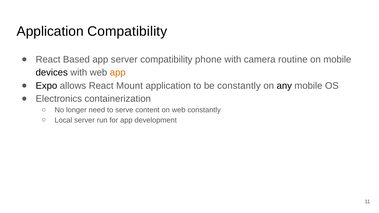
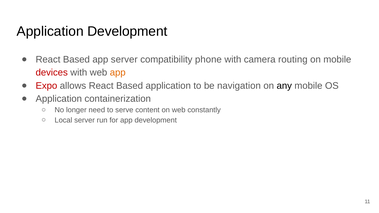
Application Compatibility: Compatibility -> Development (127, 31)
routine: routine -> routing (293, 60)
devices colour: black -> red (52, 73)
Expo colour: black -> red (46, 86)
allows React Mount: Mount -> Based (130, 86)
be constantly: constantly -> navigation (239, 86)
Electronics: Electronics -> Application (59, 99)
